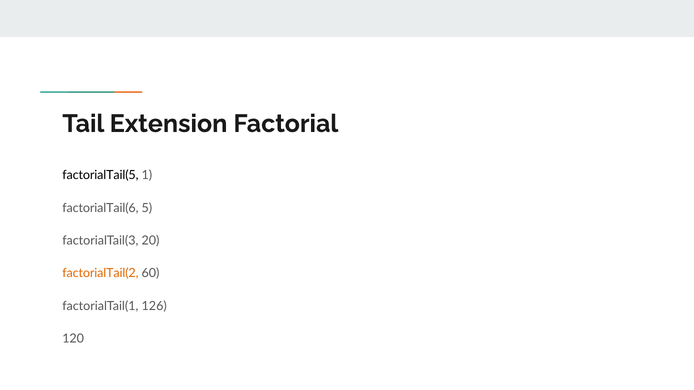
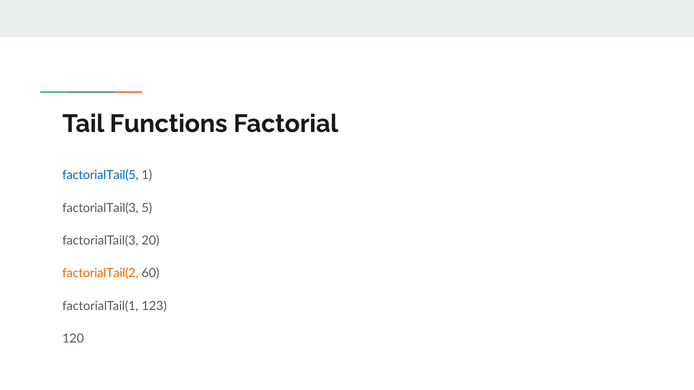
Extension: Extension -> Functions (169, 124)
factorialTail(5 colour: black -> blue (100, 175)
factorialTail(6: factorialTail(6 -> factorialTail(3 (100, 208)
126: 126 -> 123 (154, 306)
